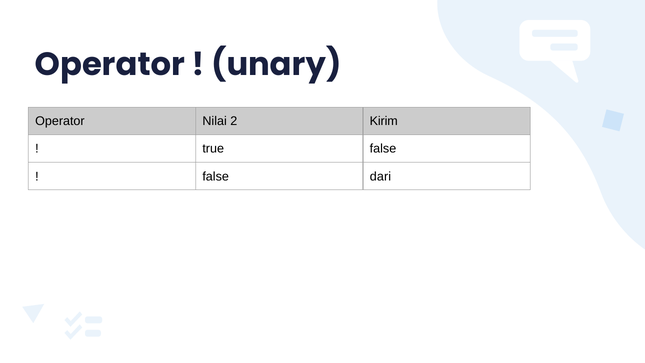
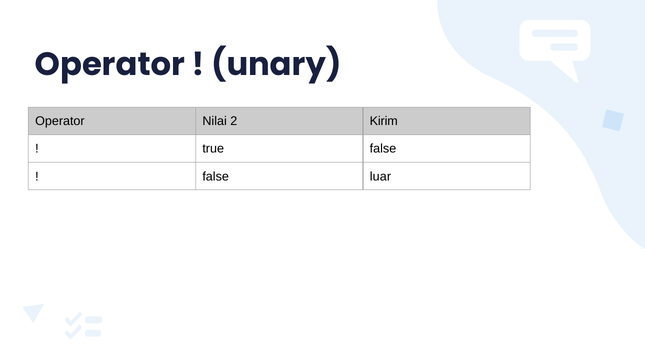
dari: dari -> luar (380, 176)
